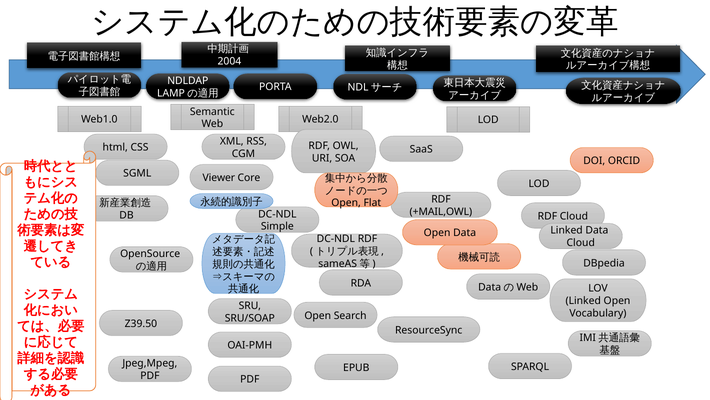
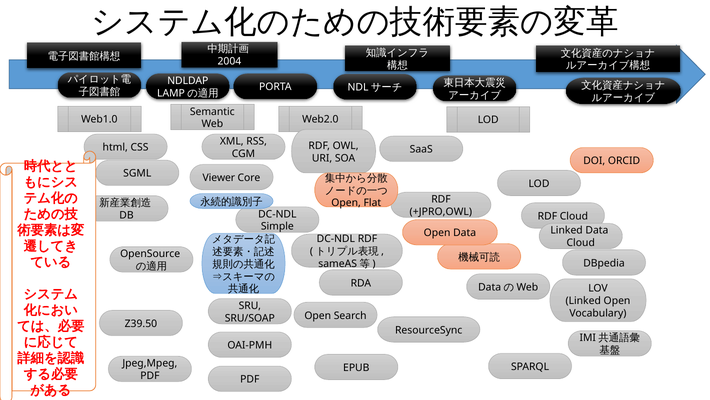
+MAIL,OWL: +MAIL,OWL -> +JPRO,OWL (441, 211)
